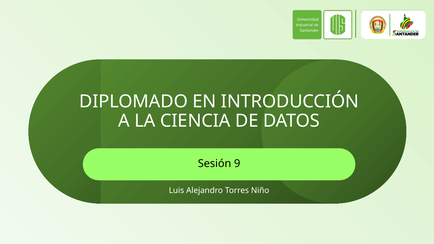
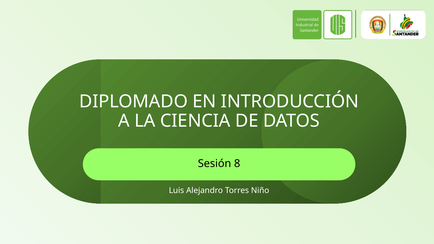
9: 9 -> 8 (237, 164)
